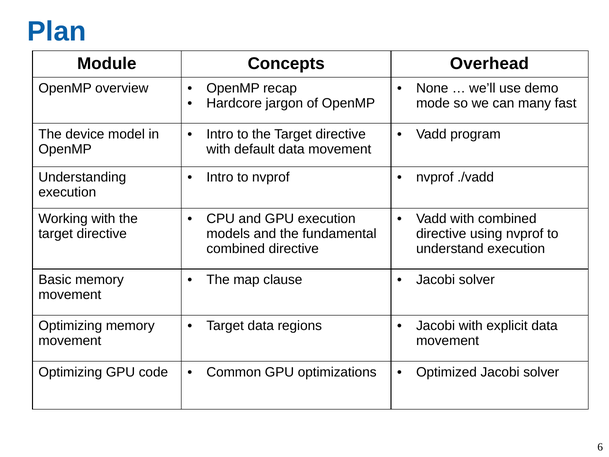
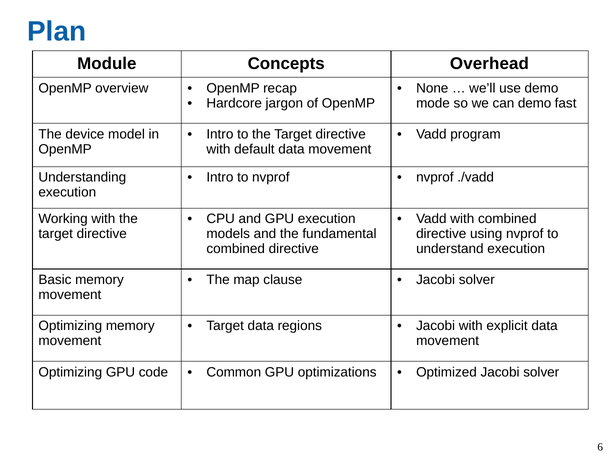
can many: many -> demo (535, 103)
